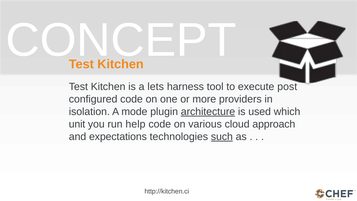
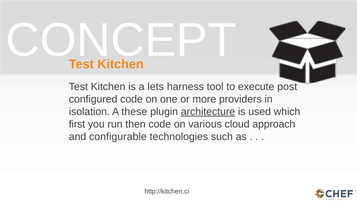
mode: mode -> these (134, 112)
unit: unit -> first (77, 124)
help: help -> then (136, 124)
expectations: expectations -> configurable (118, 137)
such underline: present -> none (222, 137)
